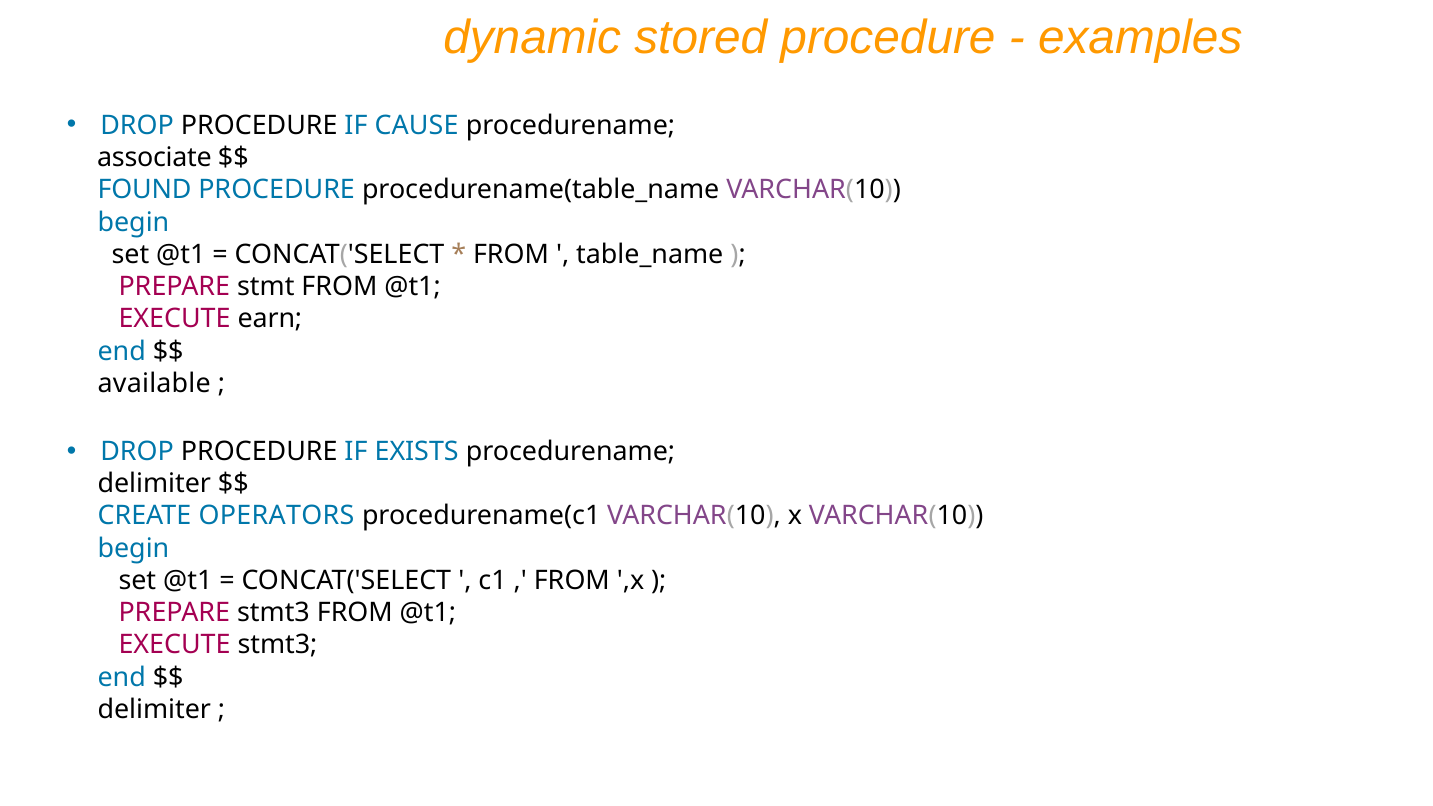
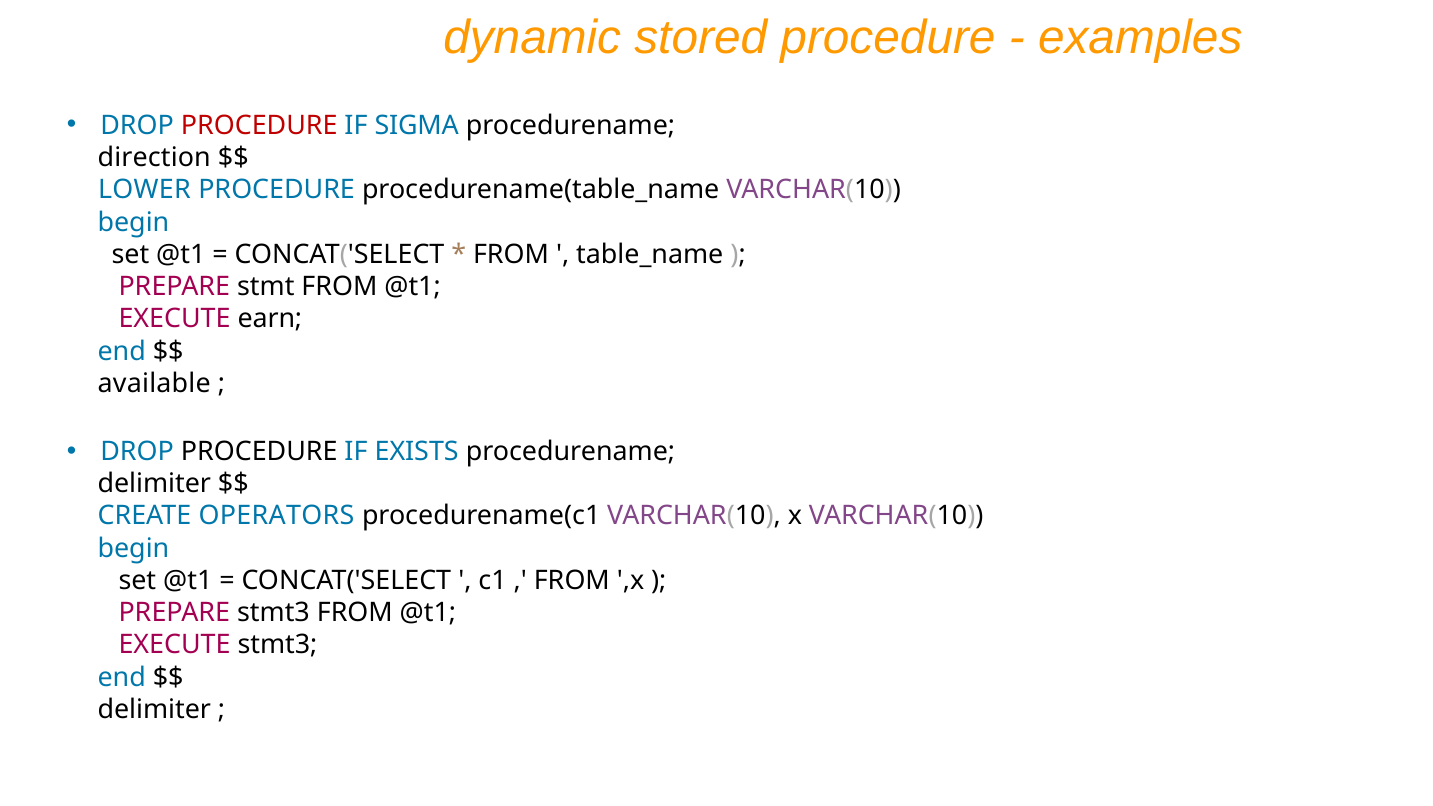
PROCEDURE colour: black -> red (259, 126)
CAUSE: CAUSE -> SIGMA (417, 126)
associate: associate -> direction (154, 158)
FOUND: FOUND -> LOWER (144, 190)
